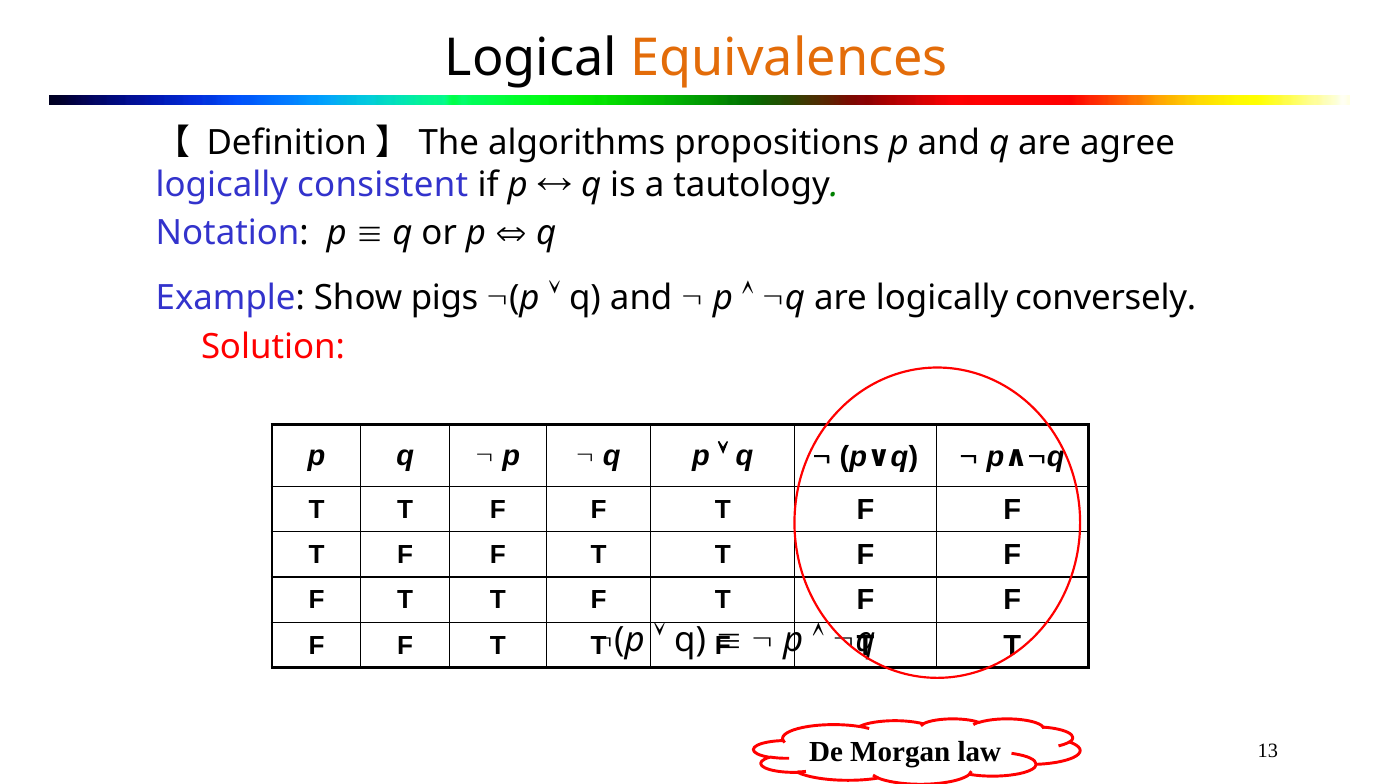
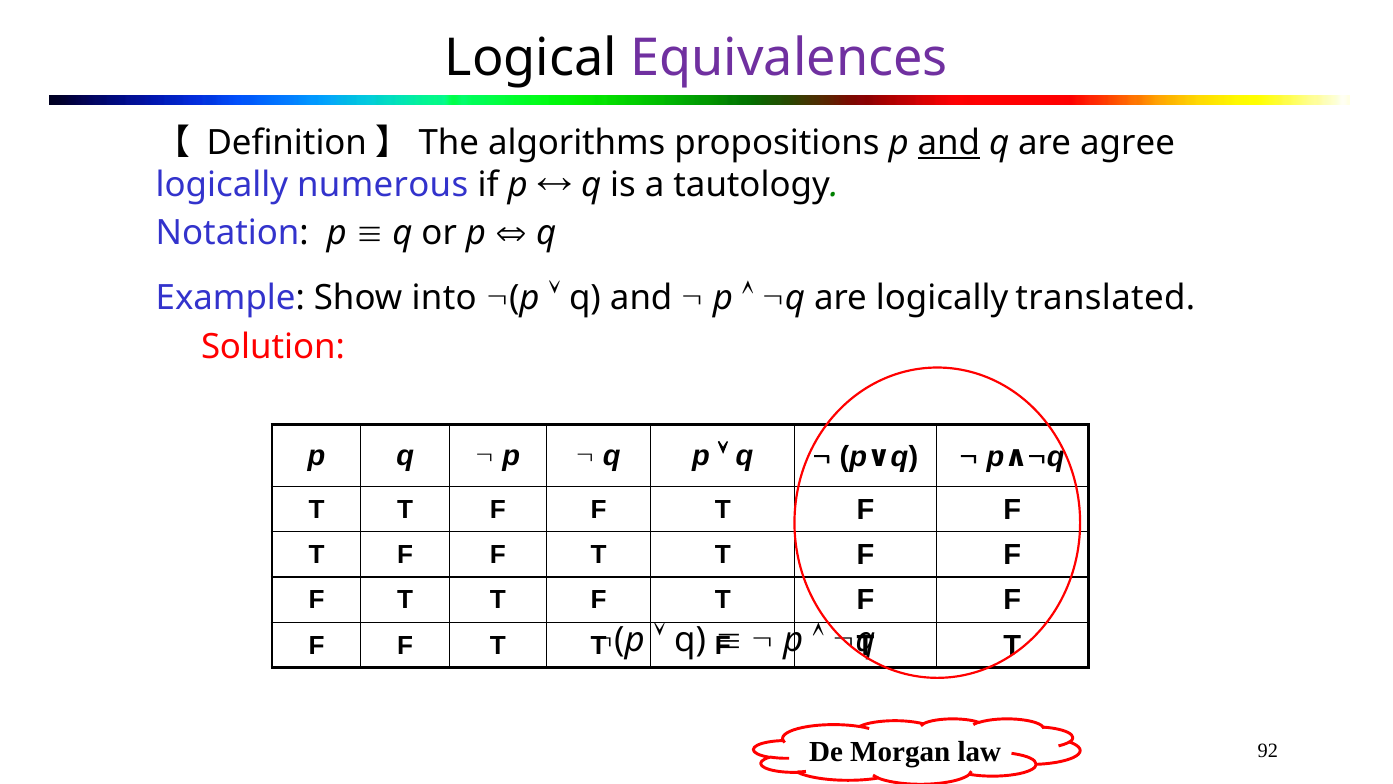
Equivalences colour: orange -> purple (789, 58)
and underline: none -> present (949, 143)
consistent: consistent -> numerous (383, 185)
pigs: pigs -> into (444, 298)
conversely: conversely -> translated (1105, 298)
13: 13 -> 92 (1268, 750)
